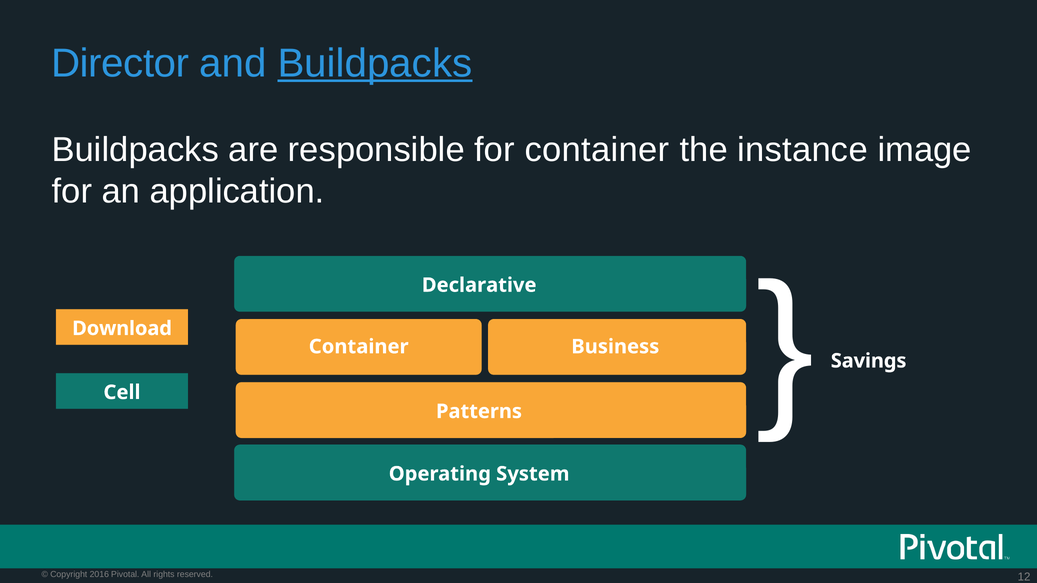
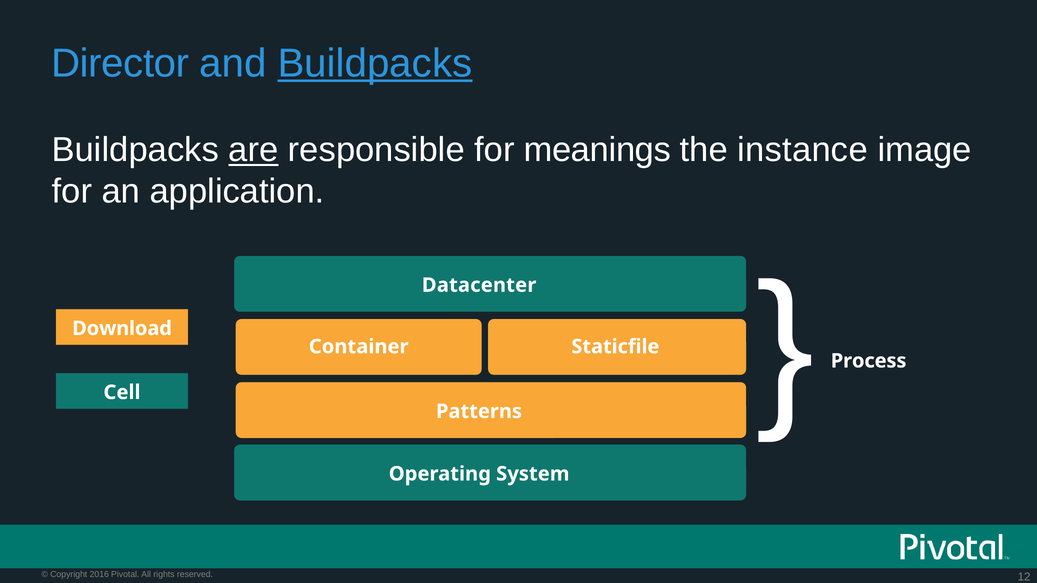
are underline: none -> present (253, 150)
for container: container -> meanings (597, 150)
Declarative: Declarative -> Datacenter (479, 285)
Savings: Savings -> Process (869, 361)
Business: Business -> Staticfile (615, 347)
